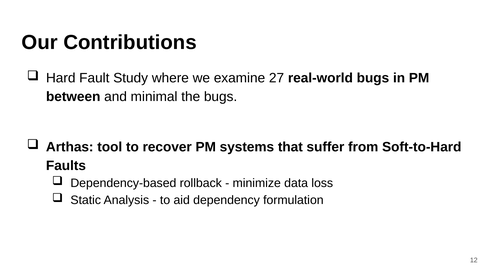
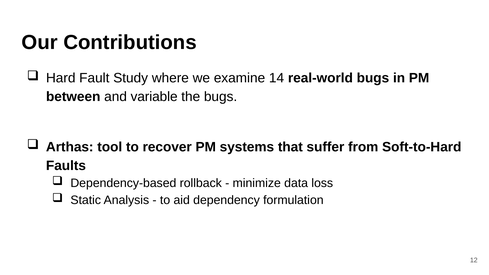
27: 27 -> 14 (277, 78)
minimal: minimal -> variable (154, 97)
